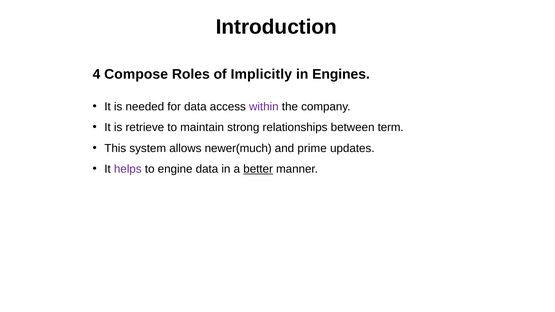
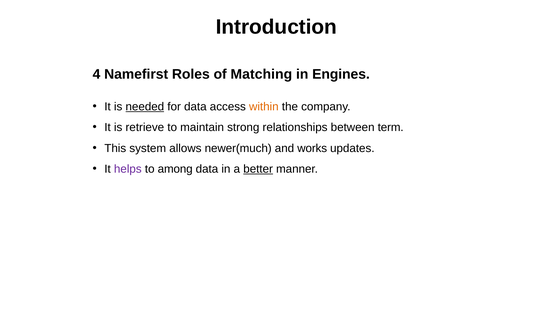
Compose: Compose -> Namefirst (136, 74)
Implicitly: Implicitly -> Matching (261, 74)
needed underline: none -> present (145, 107)
within colour: purple -> orange (264, 107)
prime: prime -> works (312, 148)
engine: engine -> among (175, 169)
